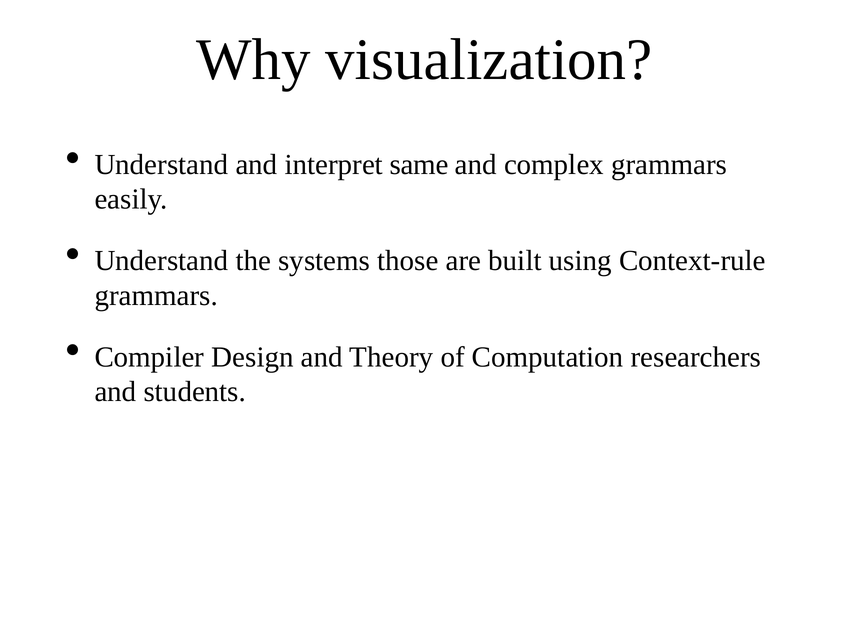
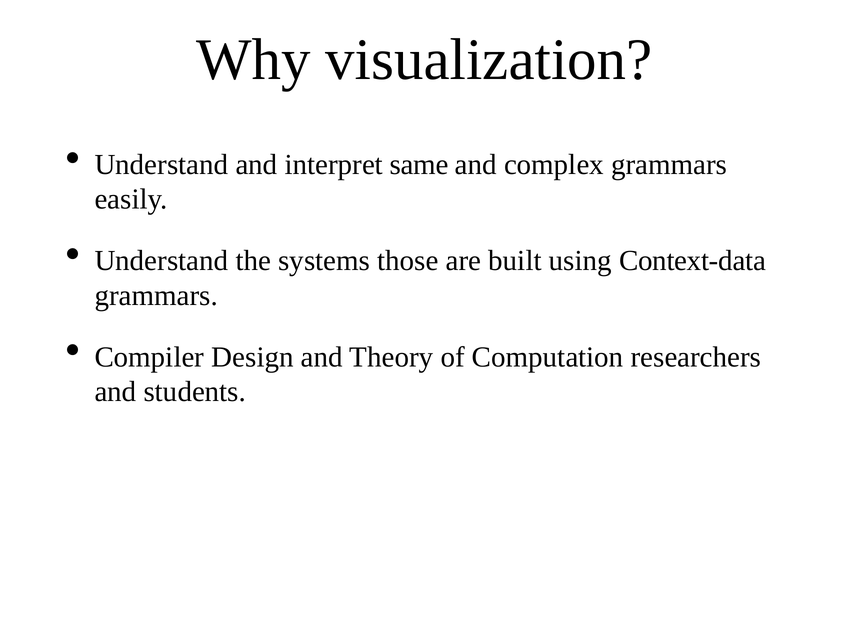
Context-rule: Context-rule -> Context-data (692, 261)
